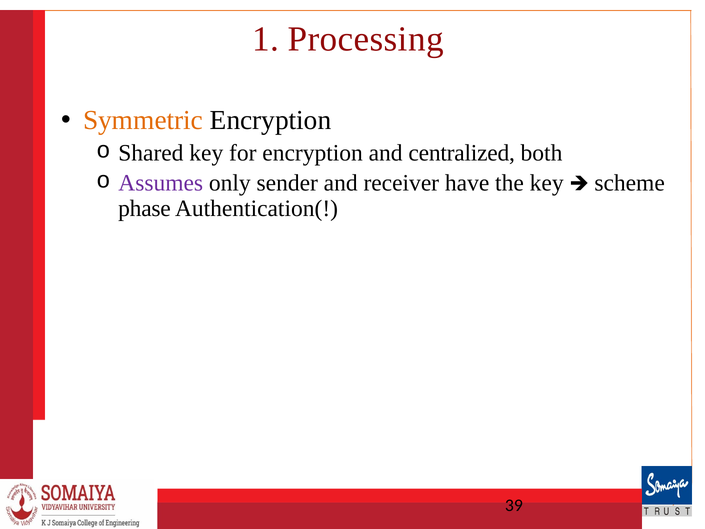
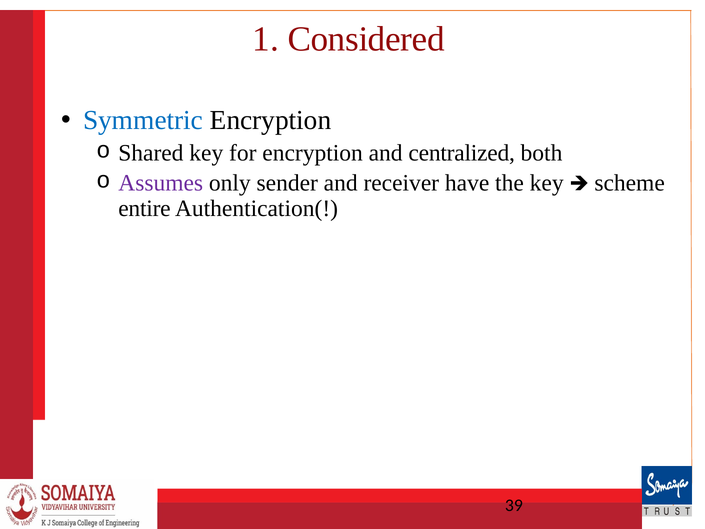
Processing: Processing -> Considered (366, 39)
Symmetric colour: orange -> blue (143, 120)
phase: phase -> entire (144, 208)
